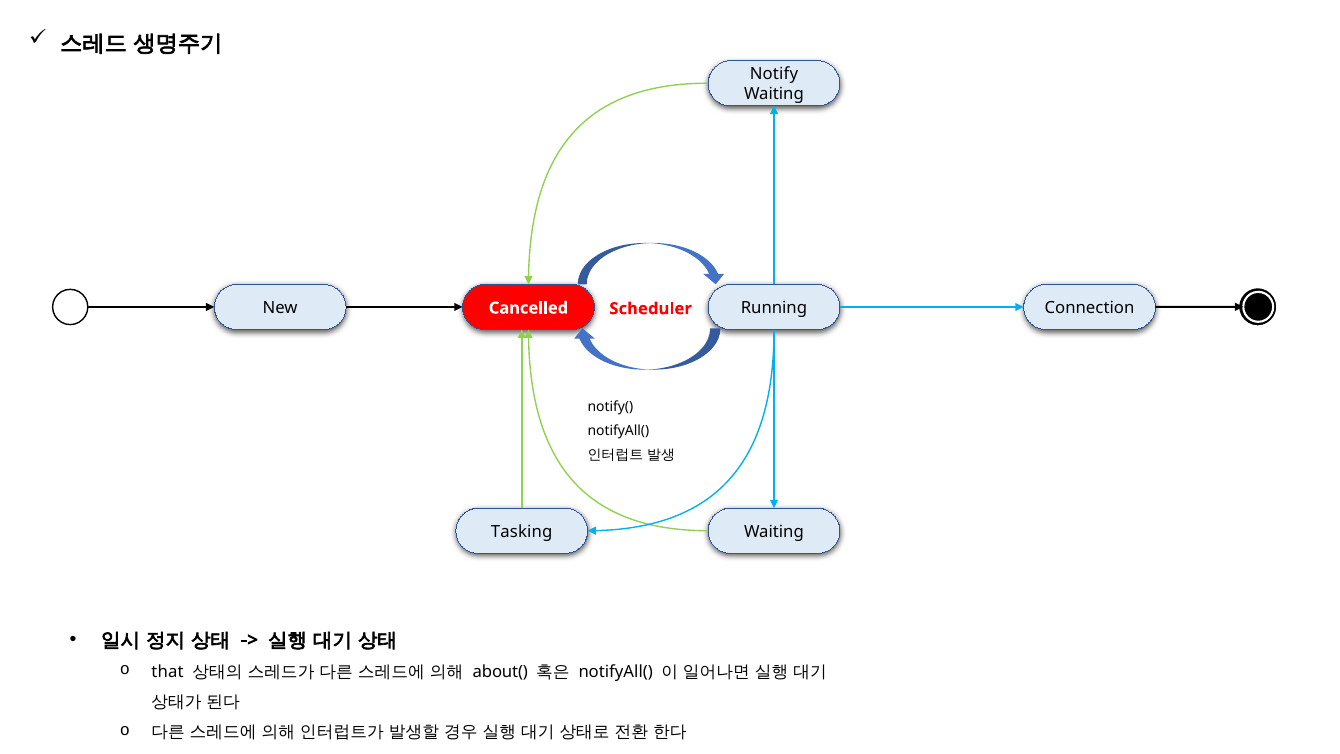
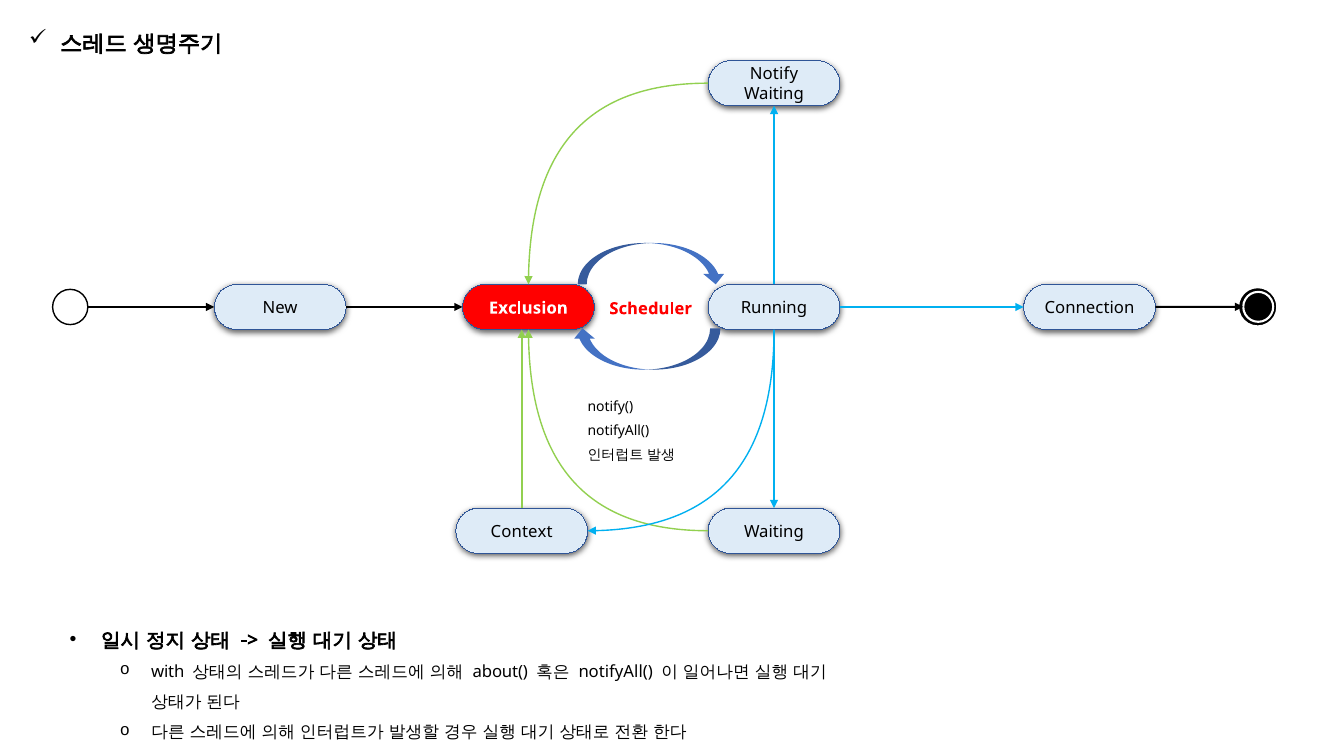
Cancelled: Cancelled -> Exclusion (528, 308)
Tasking: Tasking -> Context (522, 532)
that: that -> with (168, 671)
